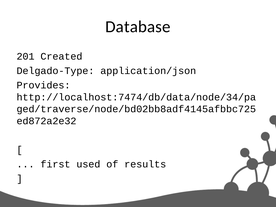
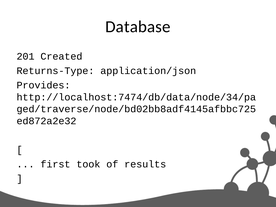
Delgado-Type: Delgado-Type -> Returns-Type (55, 71)
used: used -> took (88, 164)
